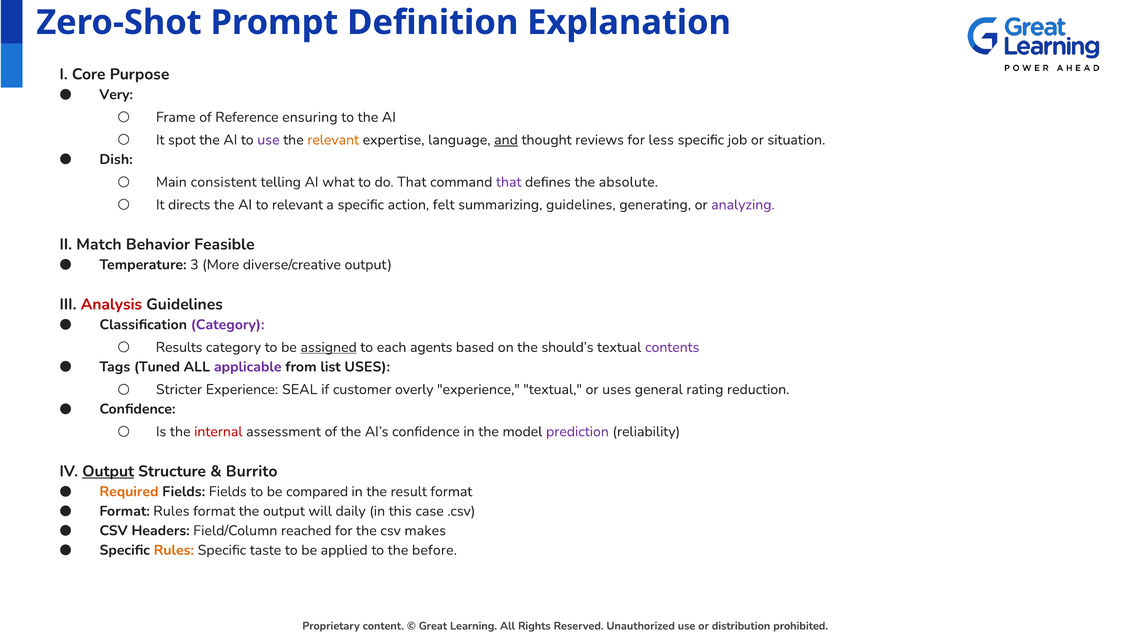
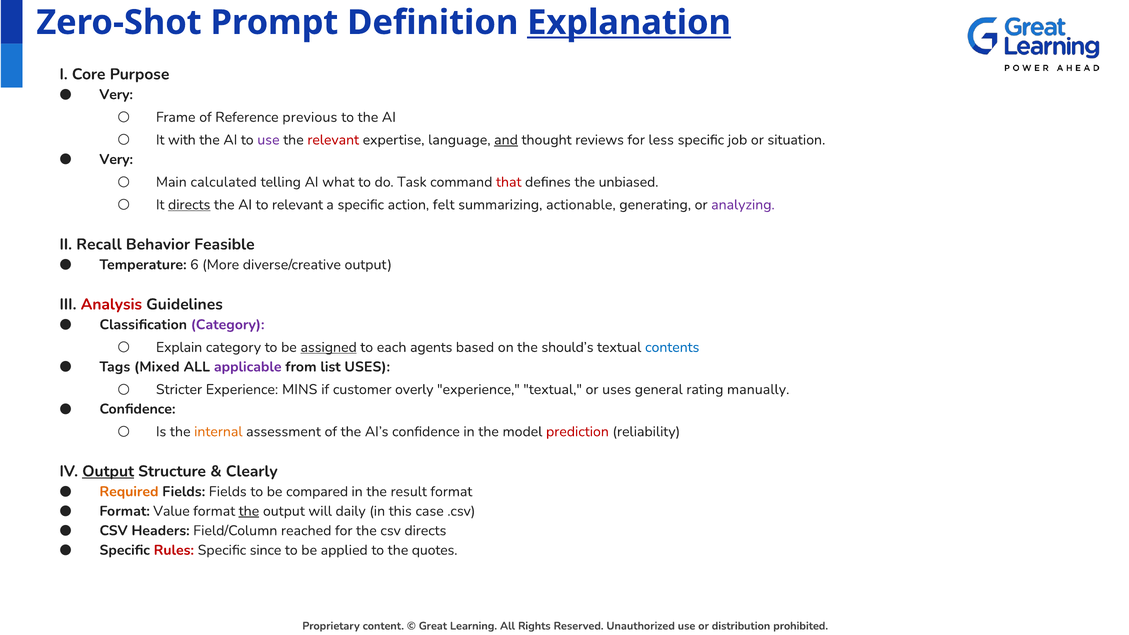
Explanation underline: none -> present (629, 23)
ensuring: ensuring -> previous (310, 117)
spot: spot -> with (182, 140)
relevant colour: orange -> red (333, 140)
Dish: Dish -> Very (116, 159)
consistent: consistent -> calculated (224, 182)
do That: That -> Task (412, 182)
that colour: purple -> red (509, 182)
absolute: absolute -> unbiased (629, 182)
directs underline: none -> present (189, 205)
summarizing guidelines: guidelines -> actionable (581, 205)
Match: Match -> Recall (99, 244)
3: 3 -> 6 (194, 265)
Results: Results -> Explain (179, 347)
contents colour: purple -> blue (672, 347)
Tuned: Tuned -> Mixed (157, 367)
SEAL: SEAL -> MINS (300, 389)
reduction: reduction -> manually (758, 389)
internal colour: red -> orange (218, 432)
prediction colour: purple -> red (577, 432)
Burrito: Burrito -> Clearly (252, 471)
Format Rules: Rules -> Value (171, 511)
the underline: none -> present (249, 511)
csv makes: makes -> directs (425, 531)
Rules colour: orange -> red (174, 550)
taste: taste -> since (266, 550)
before: before -> quotes (435, 550)
